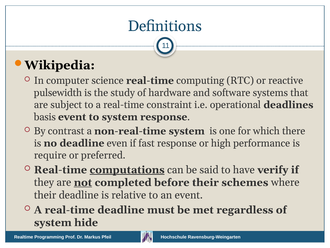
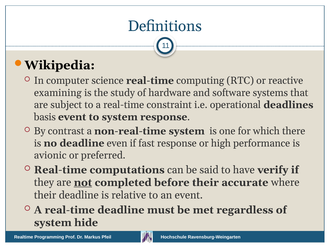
pulsewidth: pulsewidth -> examining (58, 92)
require: require -> avionic (50, 155)
computations underline: present -> none (127, 169)
schemes: schemes -> accurate (245, 182)
